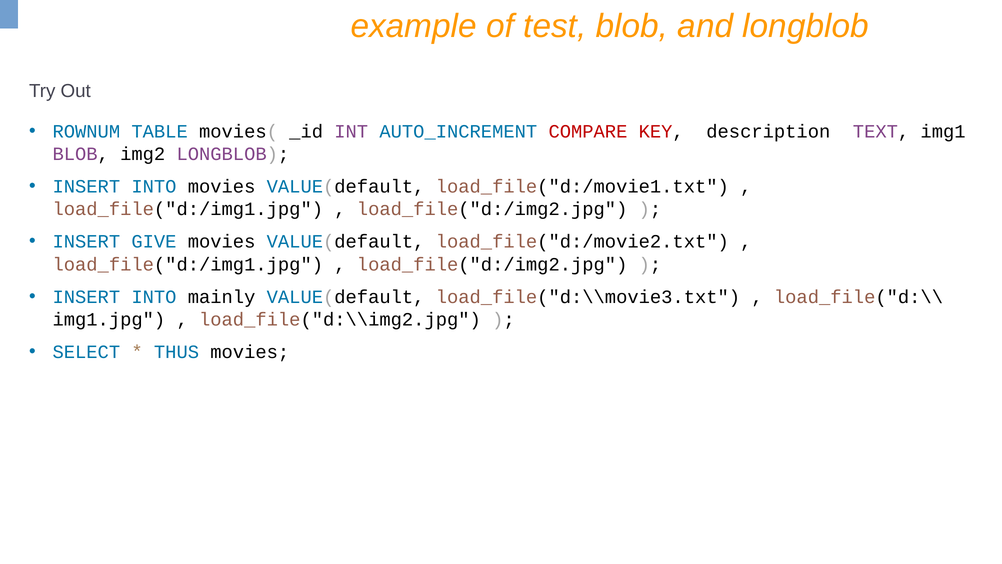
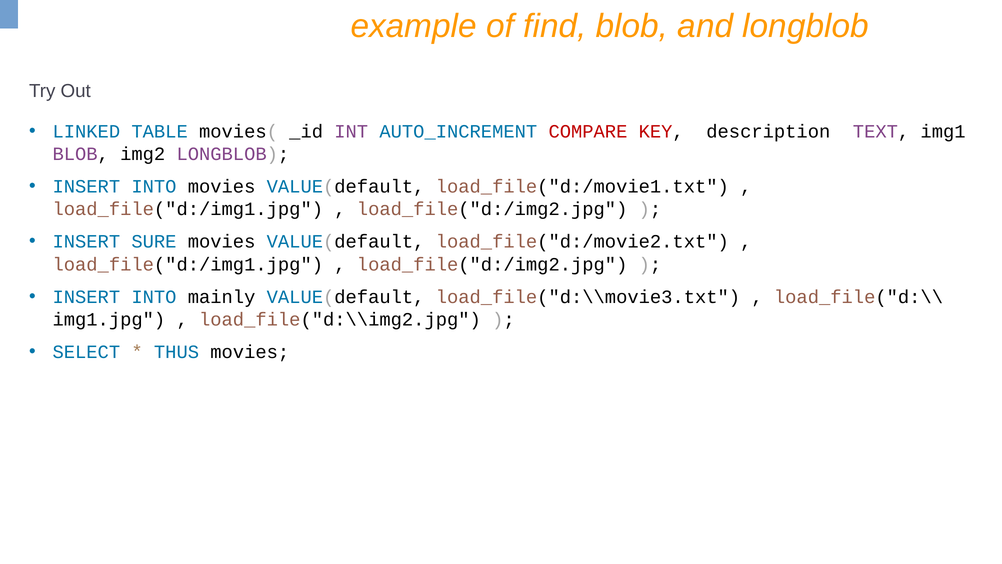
test: test -> find (555, 26)
ROWNUM: ROWNUM -> LINKED (86, 131)
GIVE: GIVE -> SURE (154, 242)
